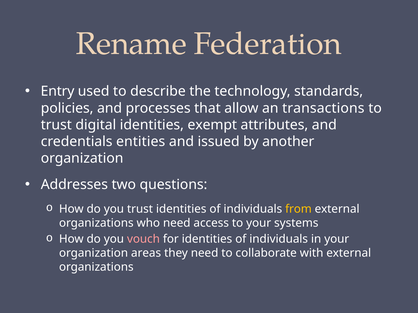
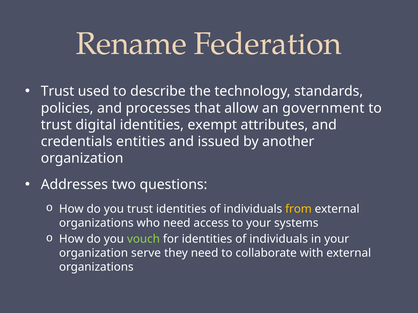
Entry: Entry -> Trust (57, 92)
transactions: transactions -> government (323, 108)
vouch colour: pink -> light green (143, 240)
areas: areas -> serve (146, 253)
